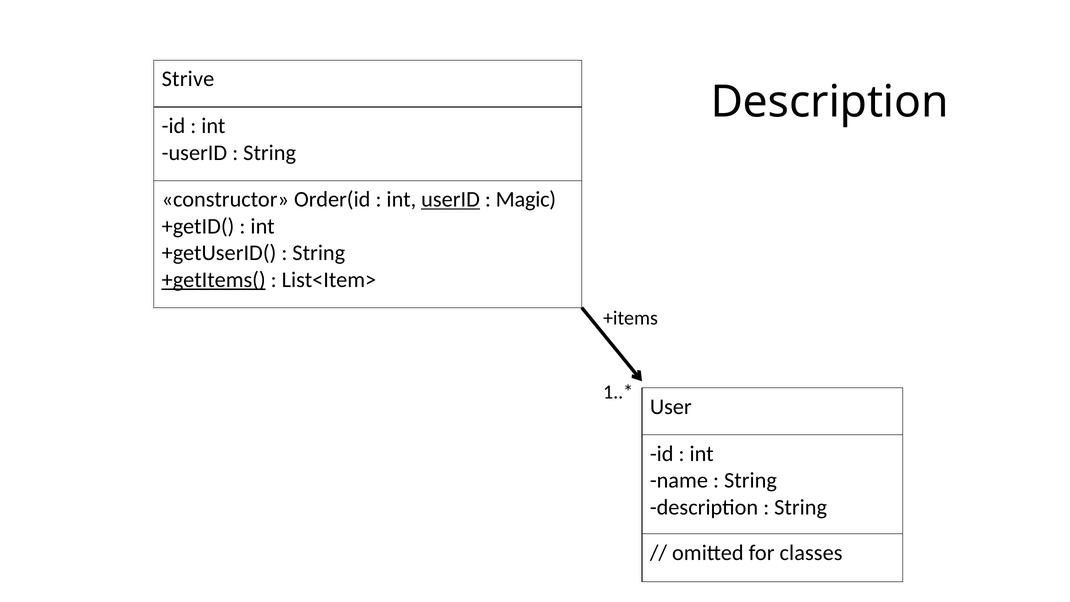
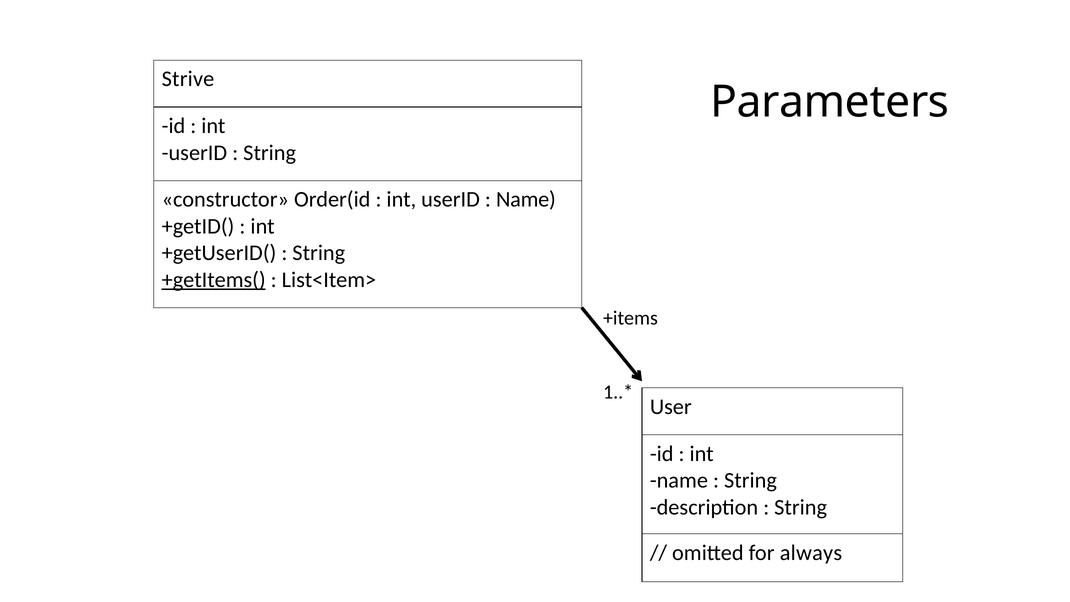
Description: Description -> Parameters (830, 102)
userID underline: present -> none (451, 199)
Magic: Magic -> Name (526, 199)
classes: classes -> always (811, 553)
